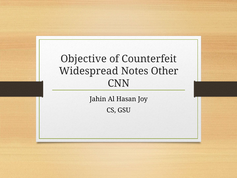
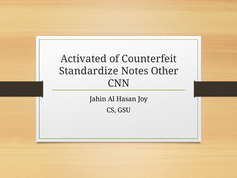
Objective: Objective -> Activated (84, 59)
Widespread: Widespread -> Standardize (89, 71)
